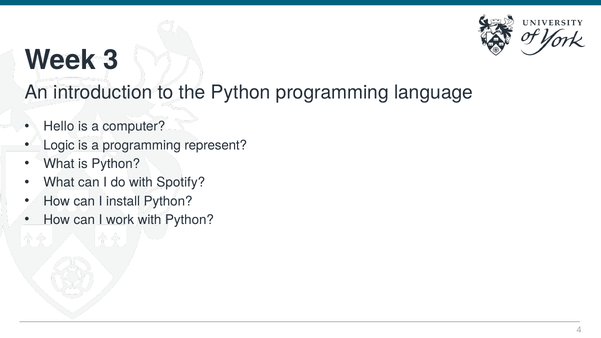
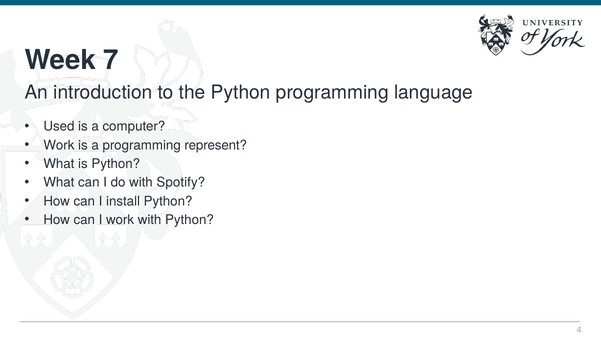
3: 3 -> 7 (111, 60)
Hello: Hello -> Used (59, 127)
Logic: Logic -> Work (59, 145)
